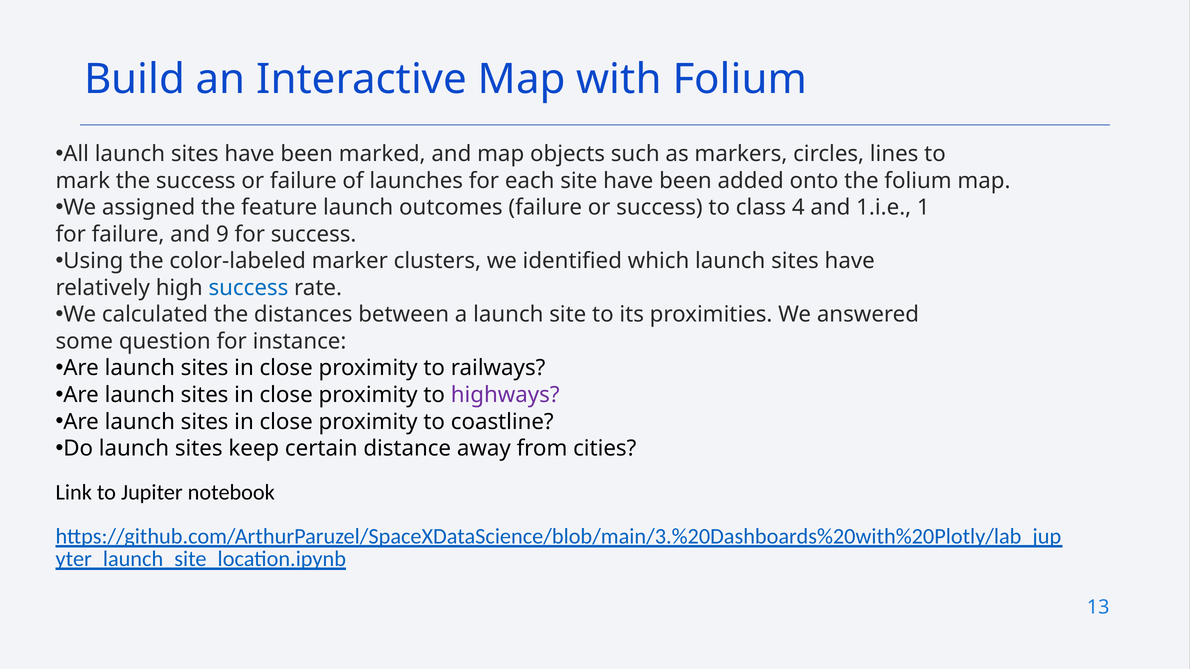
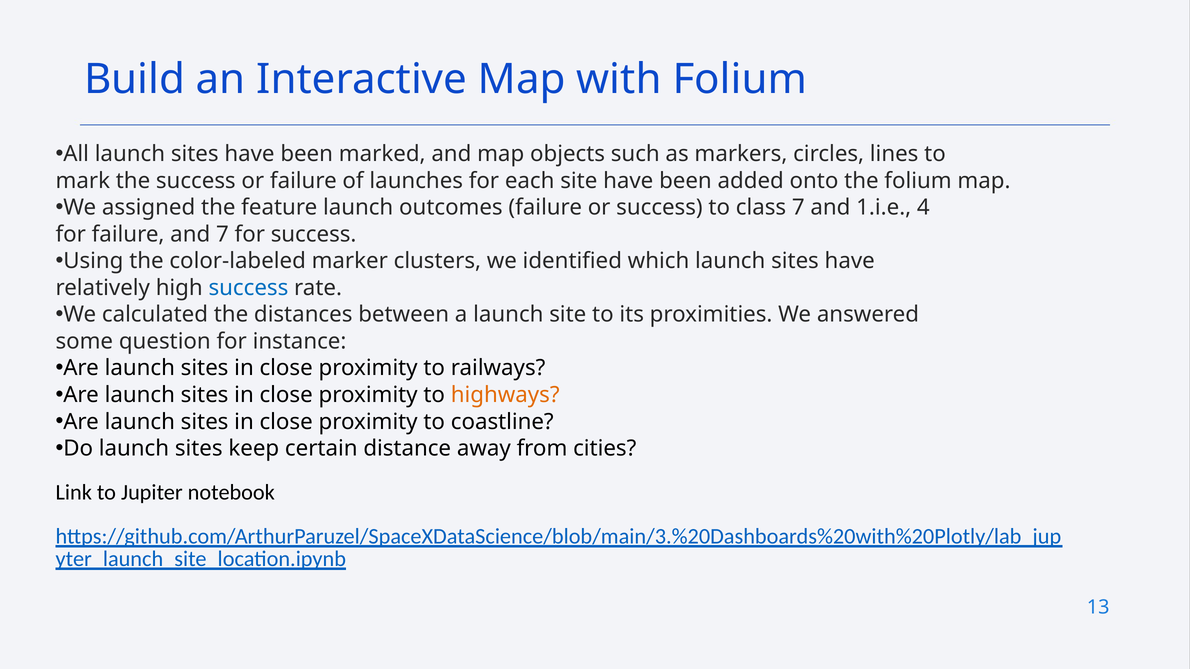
class 4: 4 -> 7 (798, 208)
1: 1 -> 4 (923, 208)
and 9: 9 -> 7 (222, 234)
highways colour: purple -> orange (505, 395)
